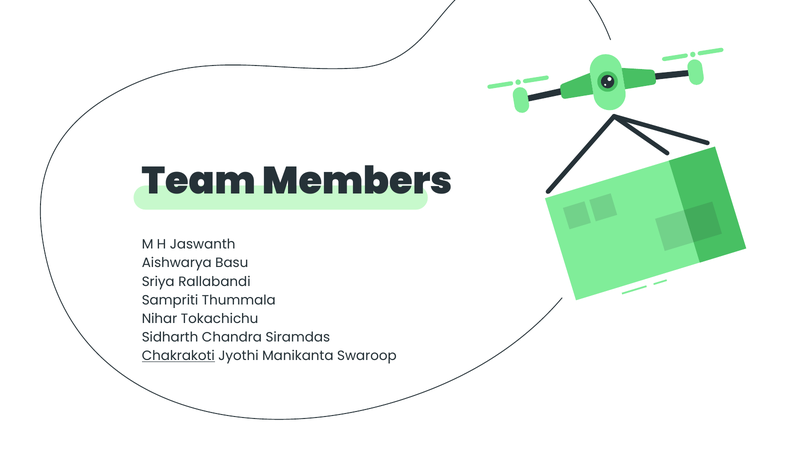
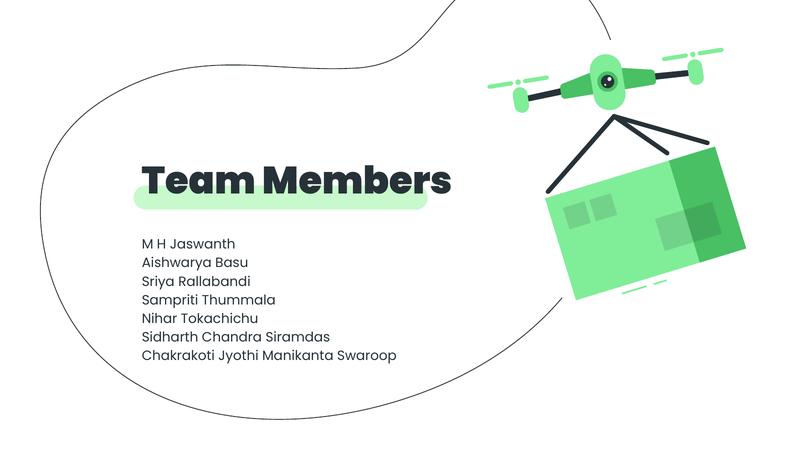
Chakrakoti underline: present -> none (178, 357)
